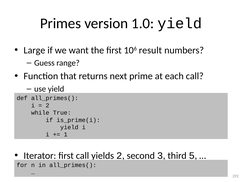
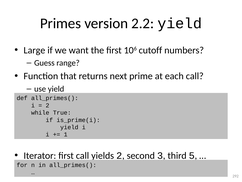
1.0: 1.0 -> 2.2 (143, 23)
result: result -> cutoff (150, 50)
